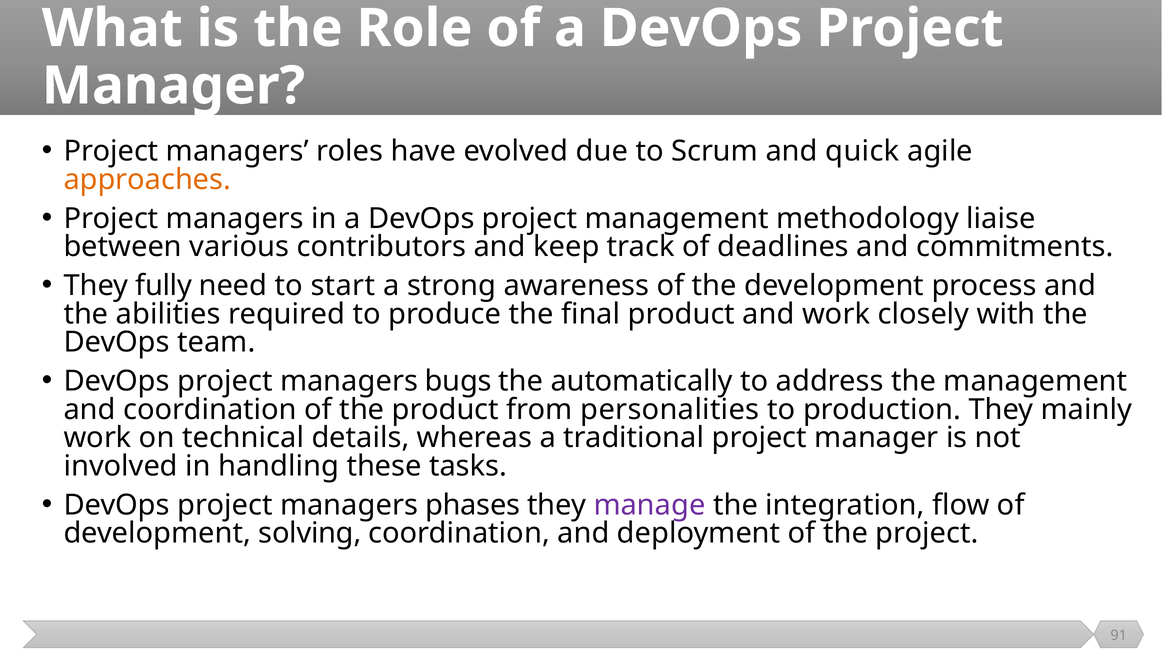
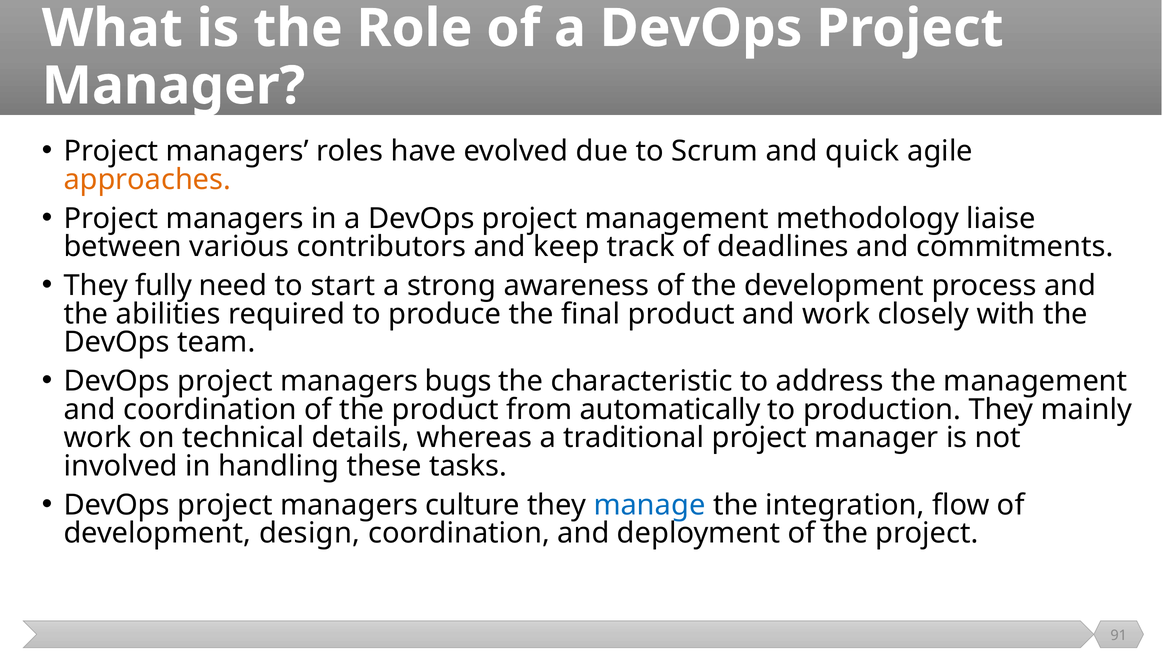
automatically: automatically -> characteristic (642, 382)
personalities: personalities -> automatically (670, 410)
phases: phases -> culture (473, 506)
manage colour: purple -> blue (650, 506)
solving: solving -> design (310, 534)
